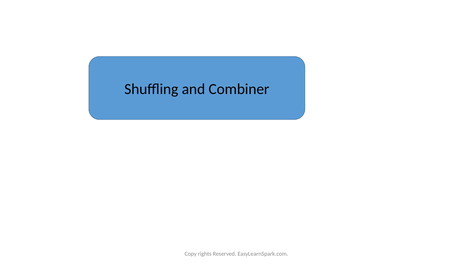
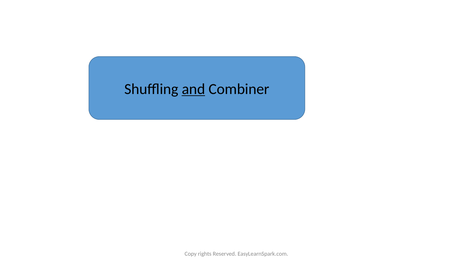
and underline: none -> present (193, 89)
